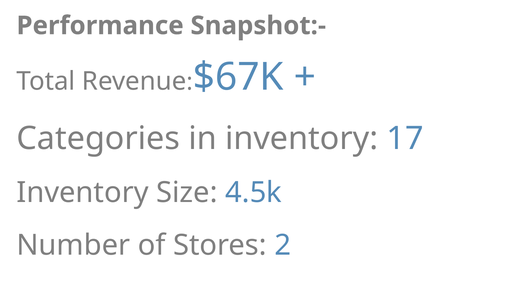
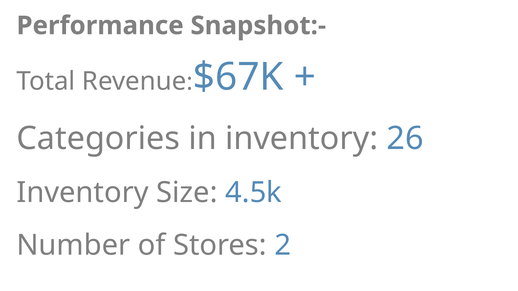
17: 17 -> 26 (405, 139)
